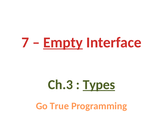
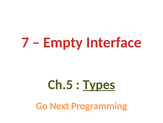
Empty underline: present -> none (63, 42)
Ch.3: Ch.3 -> Ch.5 (60, 84)
True: True -> Next (59, 105)
